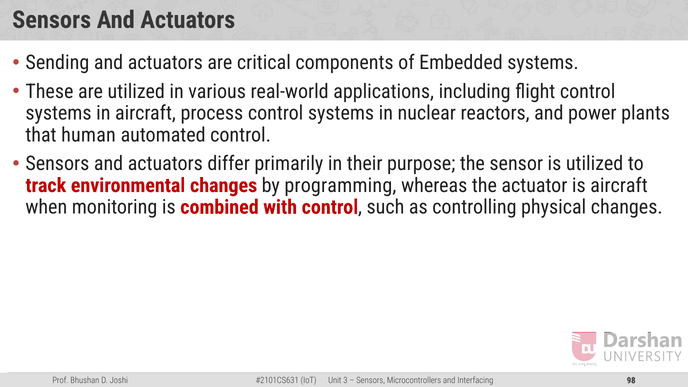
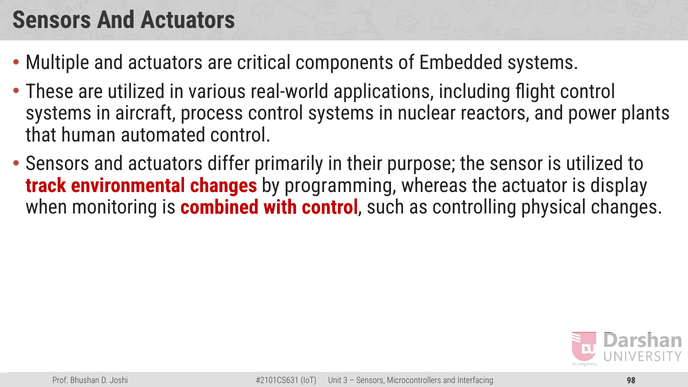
Sending: Sending -> Multiple (57, 63)
is aircraft: aircraft -> display (619, 185)
